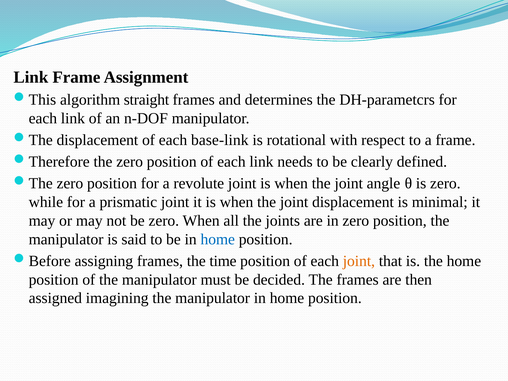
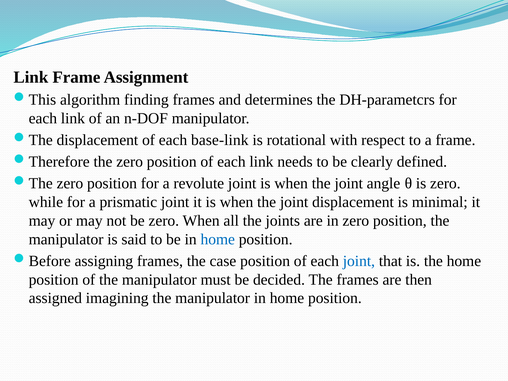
straight: straight -> finding (146, 100)
time: time -> case (223, 261)
joint colour: orange -> blue (359, 261)
